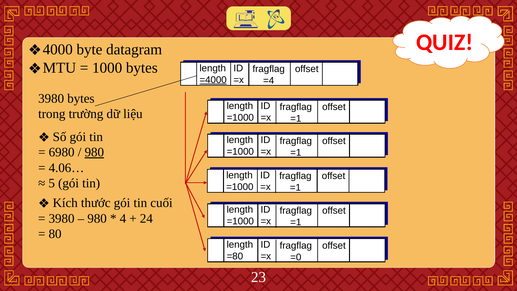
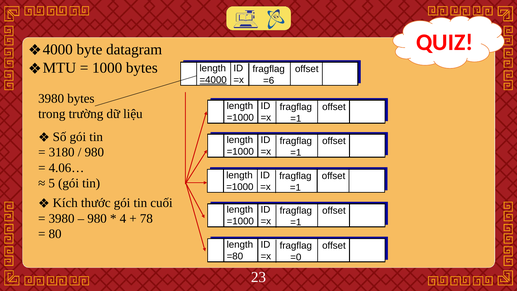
=4: =4 -> =6 (269, 81)
6980: 6980 -> 3180 (62, 152)
980 underline: present -> none (94, 152)
24: 24 -> 78 (146, 218)
